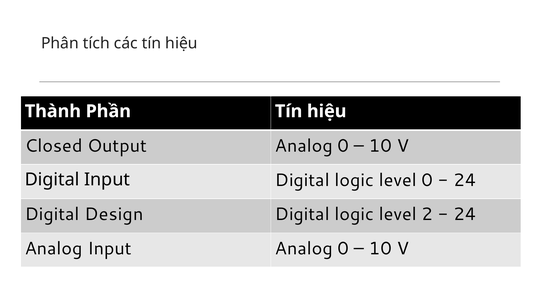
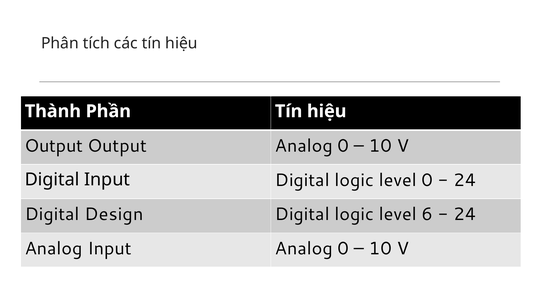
Closed: Closed -> Output (54, 146)
2: 2 -> 6 (427, 214)
